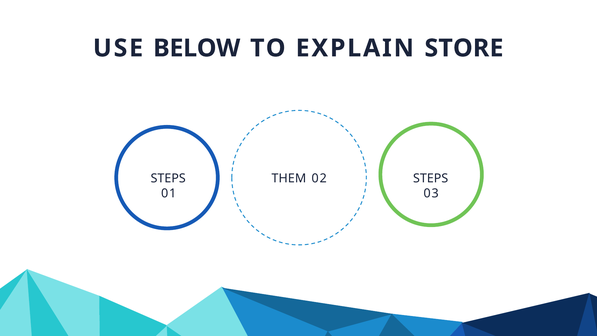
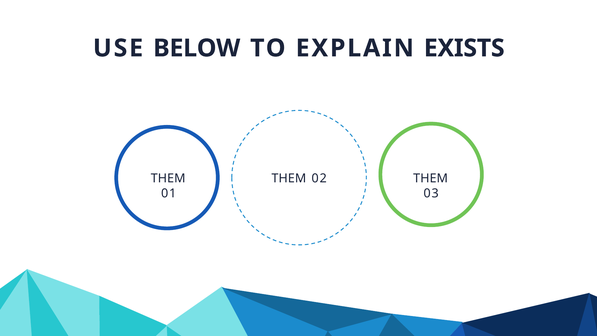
STORE: STORE -> EXISTS (464, 48)
02 STEPS: STEPS -> THEM (431, 178)
STEPS: STEPS -> THEM (168, 178)
